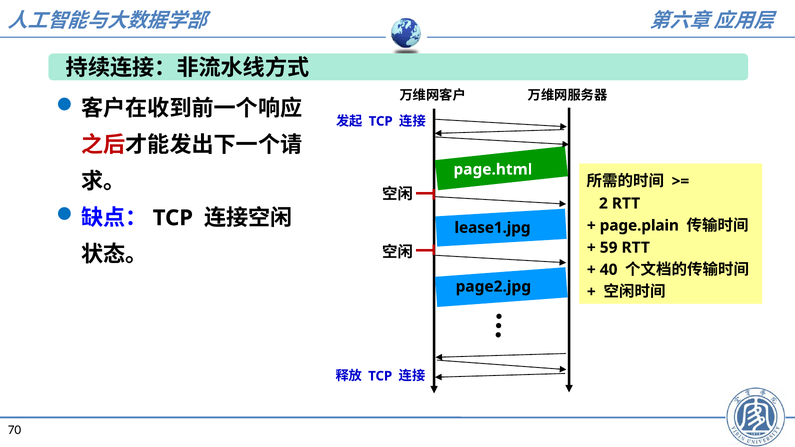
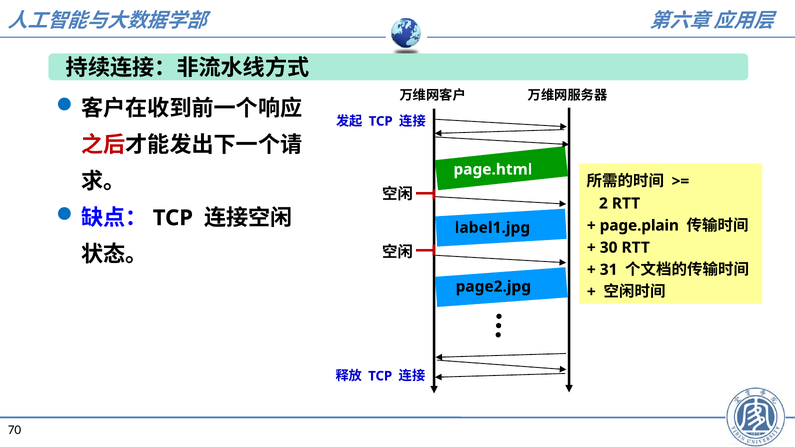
lease1.jpg: lease1.jpg -> label1.jpg (492, 228)
59: 59 -> 30 (609, 248)
40: 40 -> 31 (609, 270)
